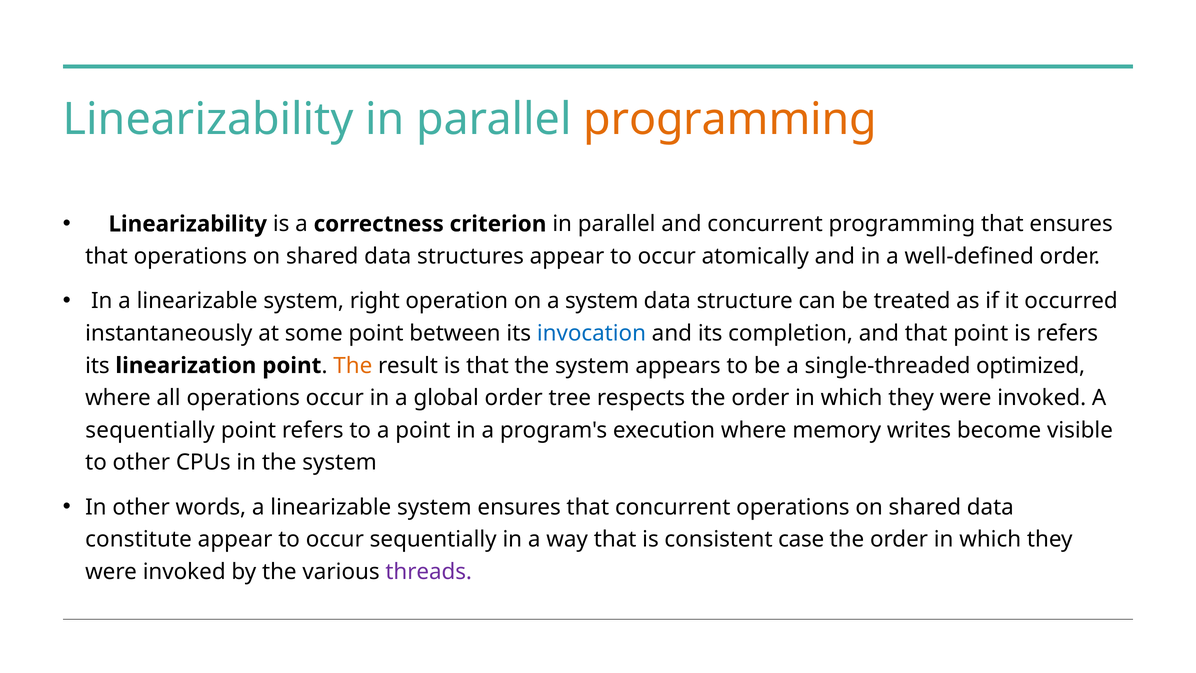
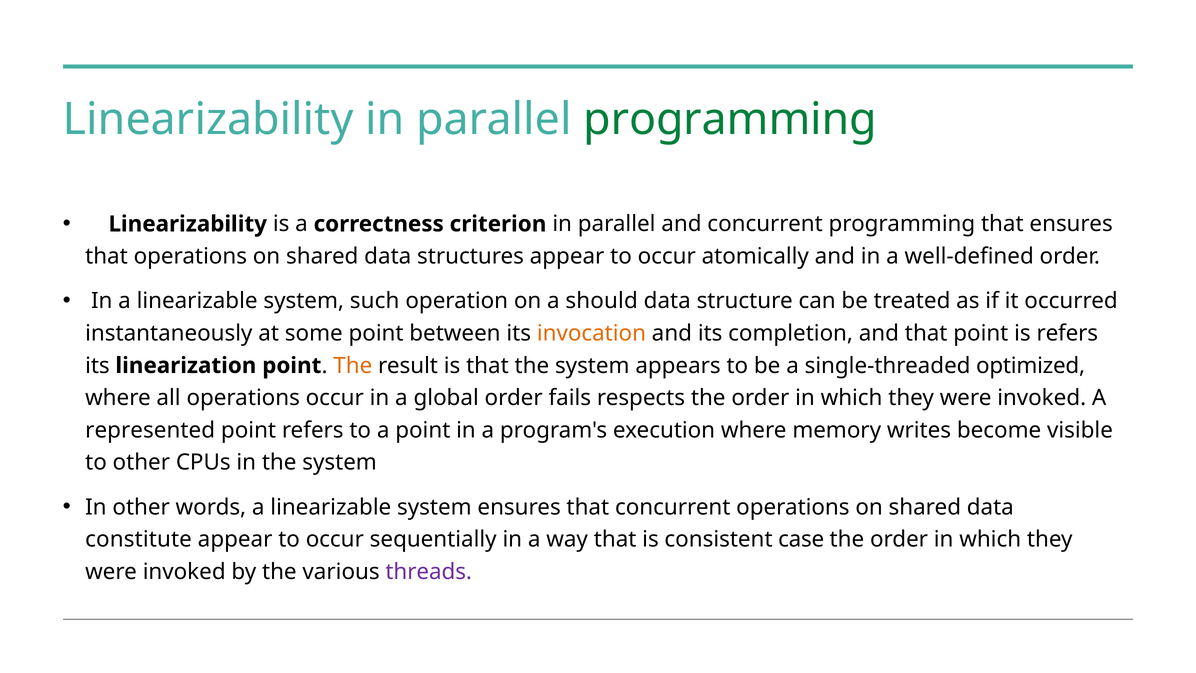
programming colour: orange -> green (730, 120)
right: right -> such (375, 301)
a system: system -> should (602, 301)
invocation colour: blue -> orange (591, 333)
tree: tree -> fails (570, 398)
sequentially: sequentially -> represented (150, 430)
